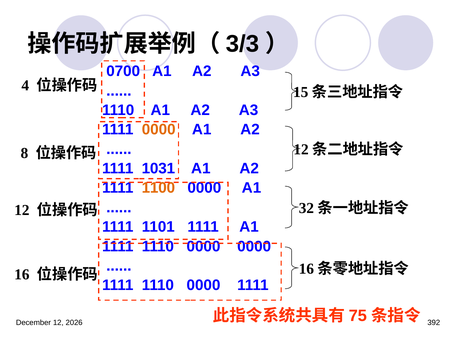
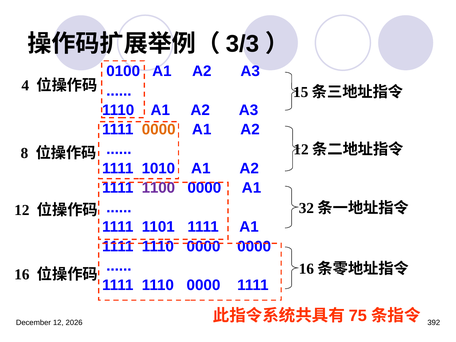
0700: 0700 -> 0100 (123, 71)
1031: 1031 -> 1010 (158, 169)
1100 colour: orange -> purple (158, 188)
